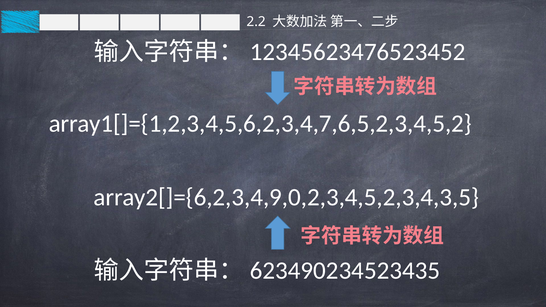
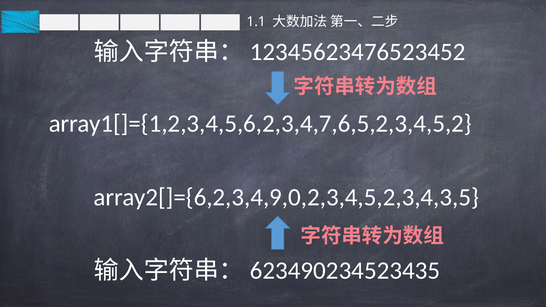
2.2: 2.2 -> 1.1 (256, 22)
